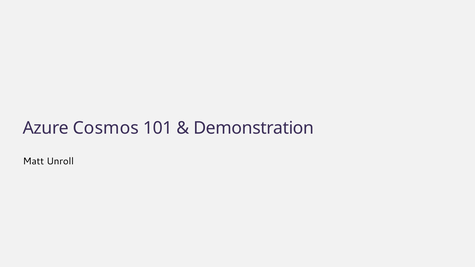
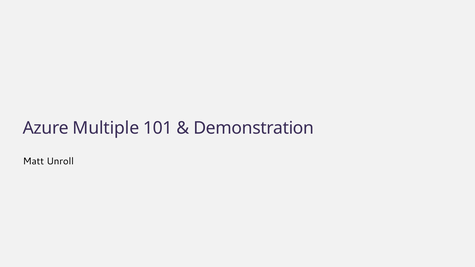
Cosmos: Cosmos -> Multiple (106, 128)
